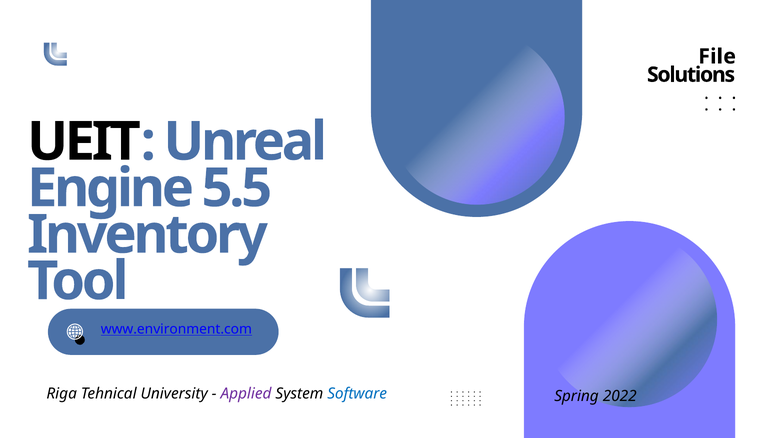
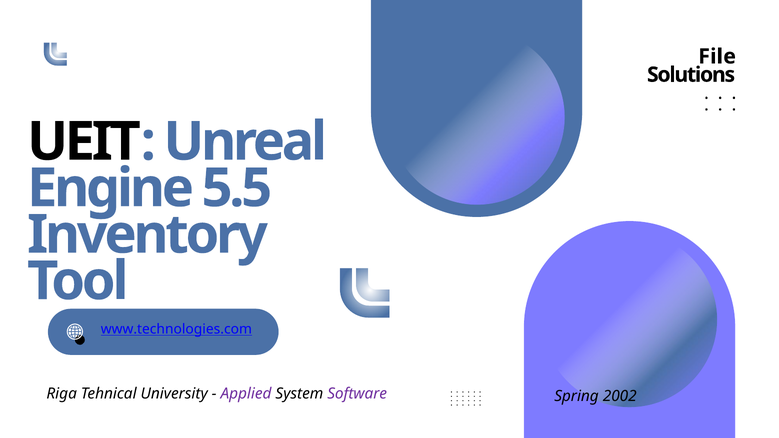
www.environment.com: www.environment.com -> www.technologies.com (176, 329)
Software colour: blue -> purple (357, 394)
2022: 2022 -> 2002 (620, 396)
